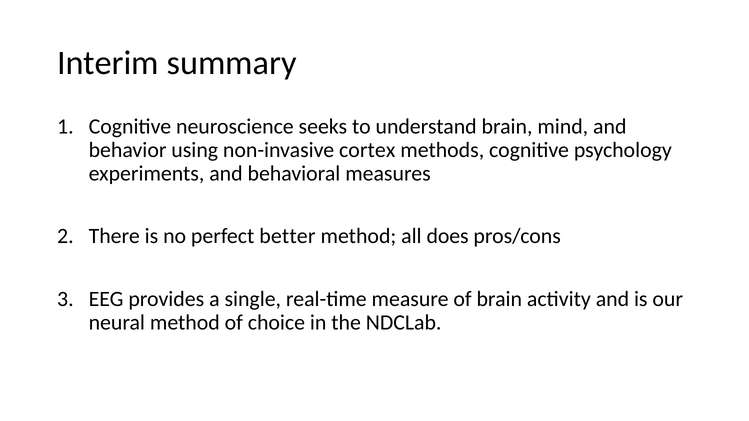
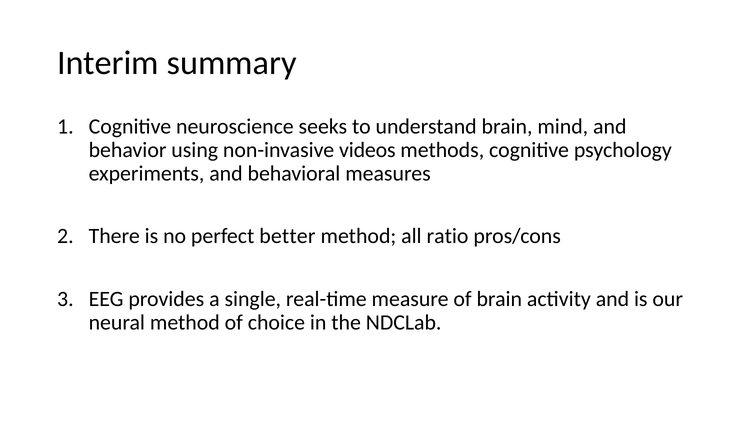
cortex: cortex -> videos (367, 150)
does: does -> ratio (448, 236)
